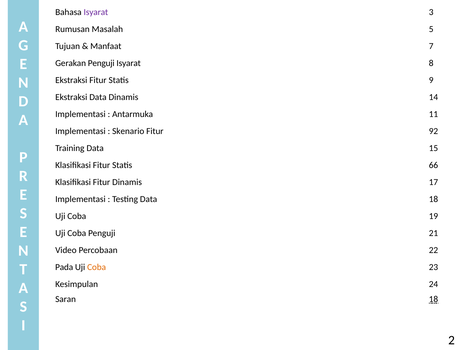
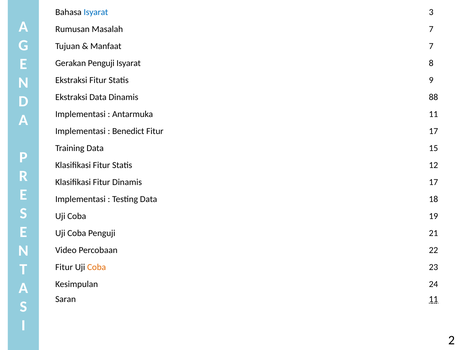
Isyarat colour: purple -> blue (96, 12)
Masalah 5: 5 -> 7 (431, 29)
14: 14 -> 88 (433, 97)
Skenario: Skenario -> Benedict (128, 131)
Fitur 92: 92 -> 17 (433, 131)
66: 66 -> 12 (433, 165)
Pada: Pada -> Fitur (64, 267)
Saran 18: 18 -> 11 (433, 299)
